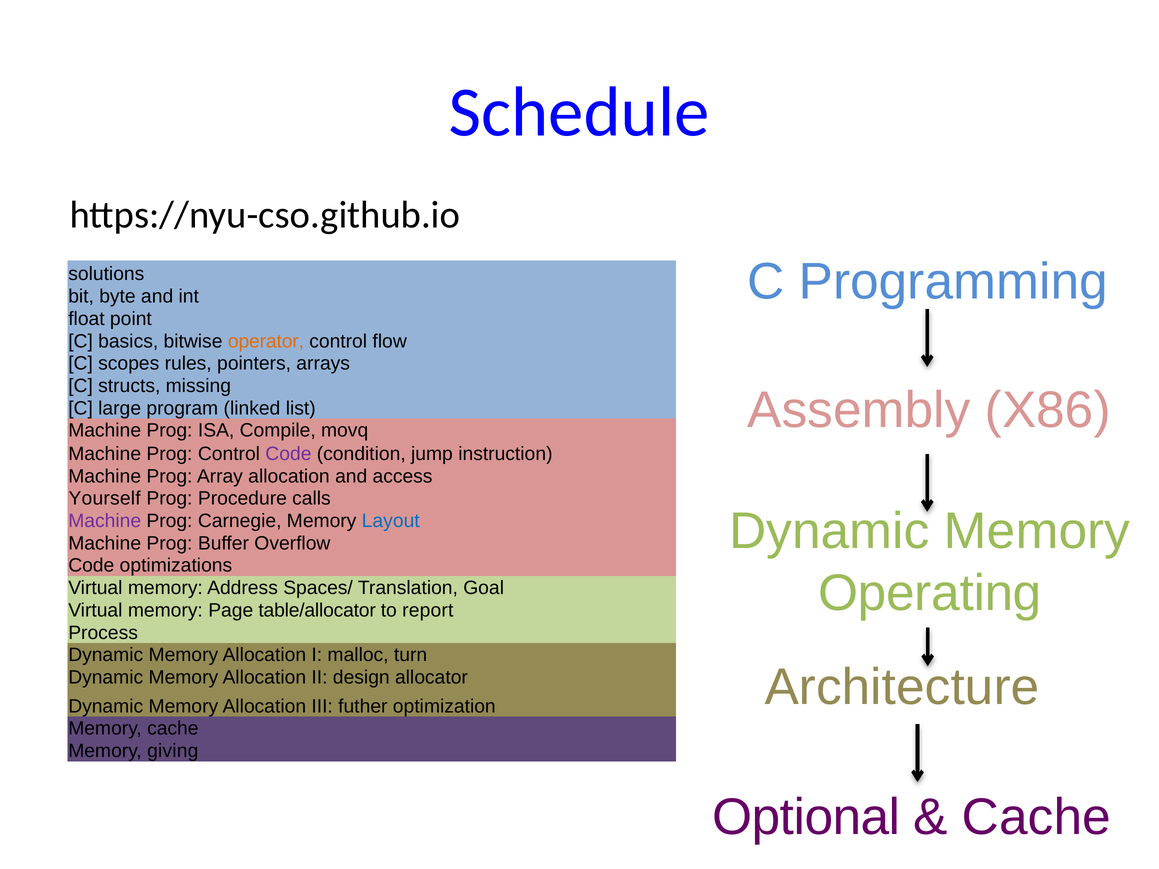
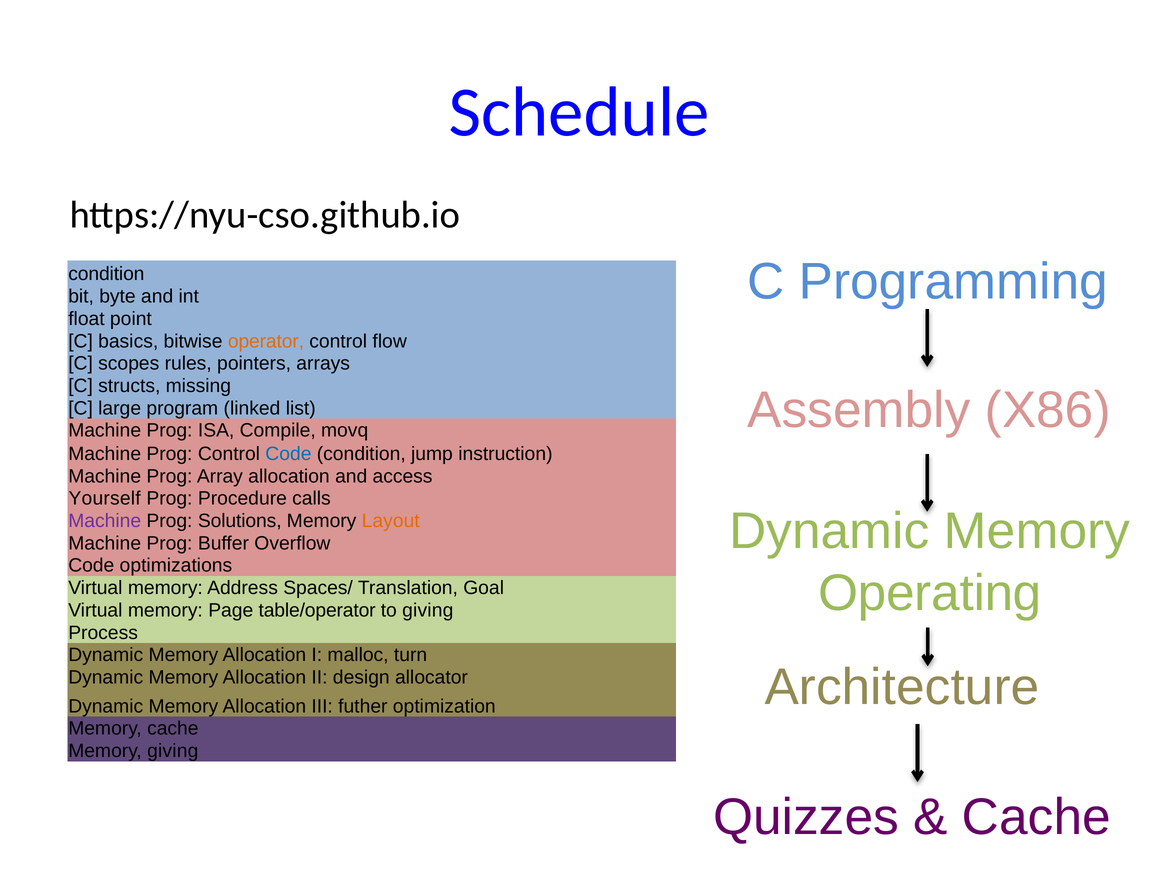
solutions: solutions -> condition (106, 274)
Code colour: purple -> blue (288, 454)
Carnegie: Carnegie -> Solutions (240, 521)
Layout colour: blue -> orange (391, 521)
table/allocator: table/allocator -> table/operator (317, 611)
to report: report -> giving (428, 611)
Optional: Optional -> Quizzes (806, 818)
